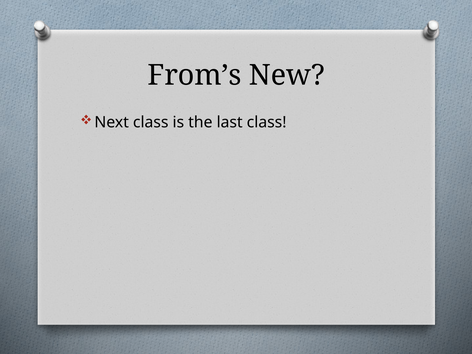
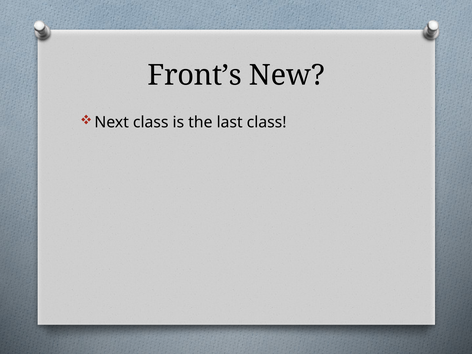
From’s: From’s -> Front’s (195, 75)
